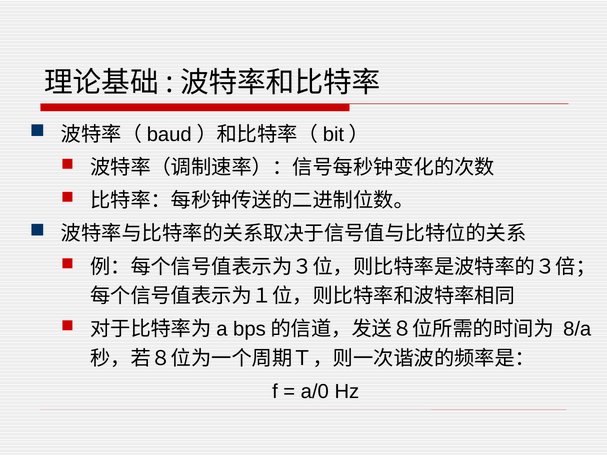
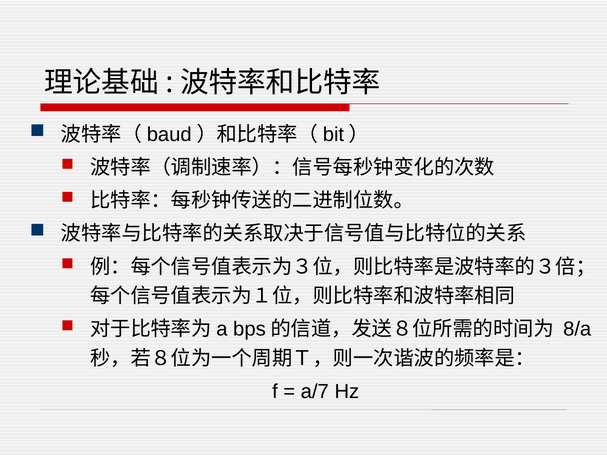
a/0: a/0 -> a/7 (315, 392)
